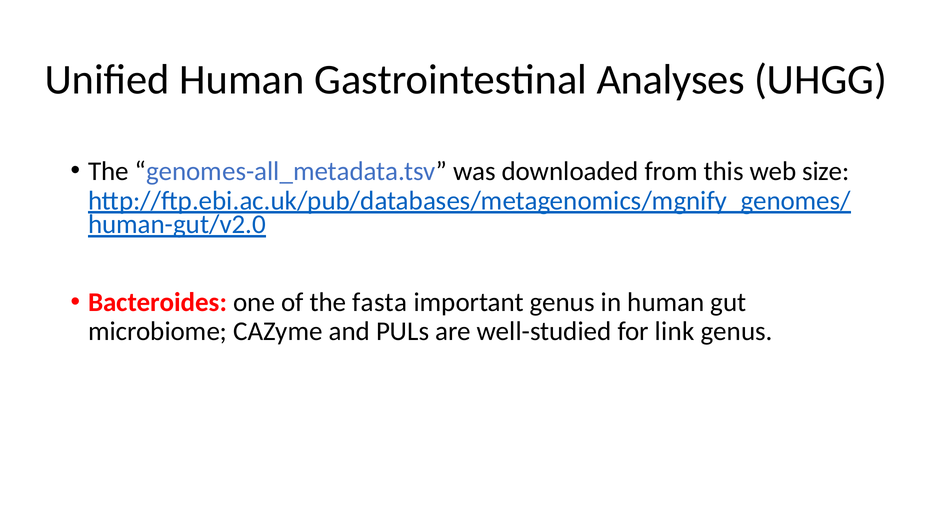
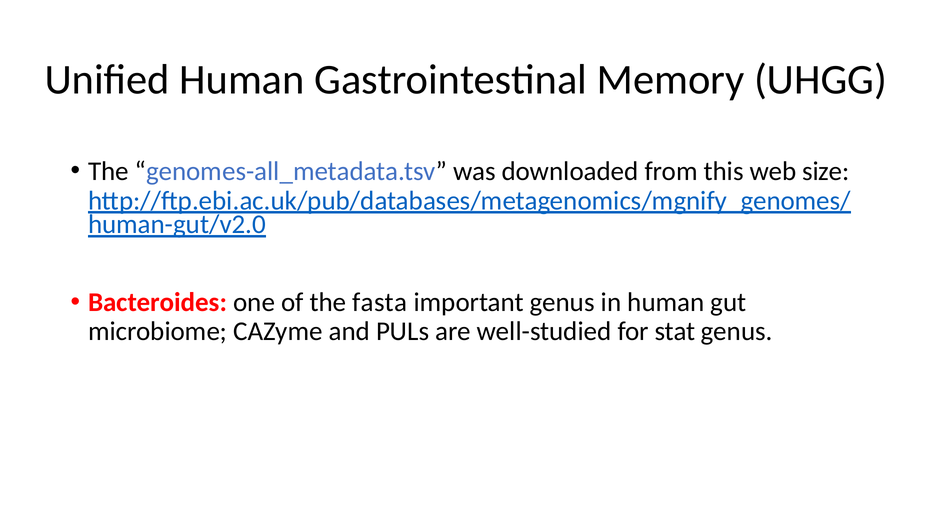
Analyses: Analyses -> Memory (671, 80)
link: link -> stat (675, 331)
